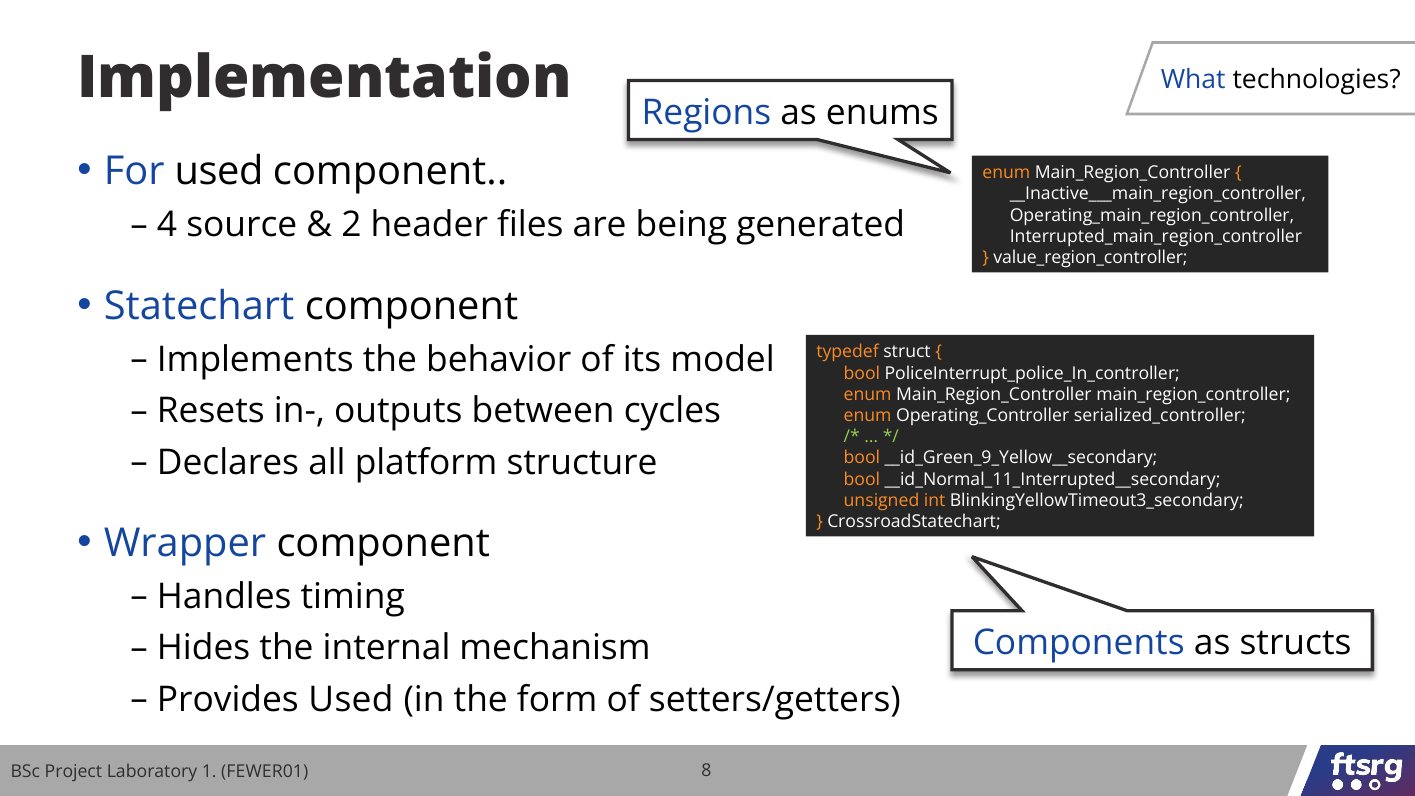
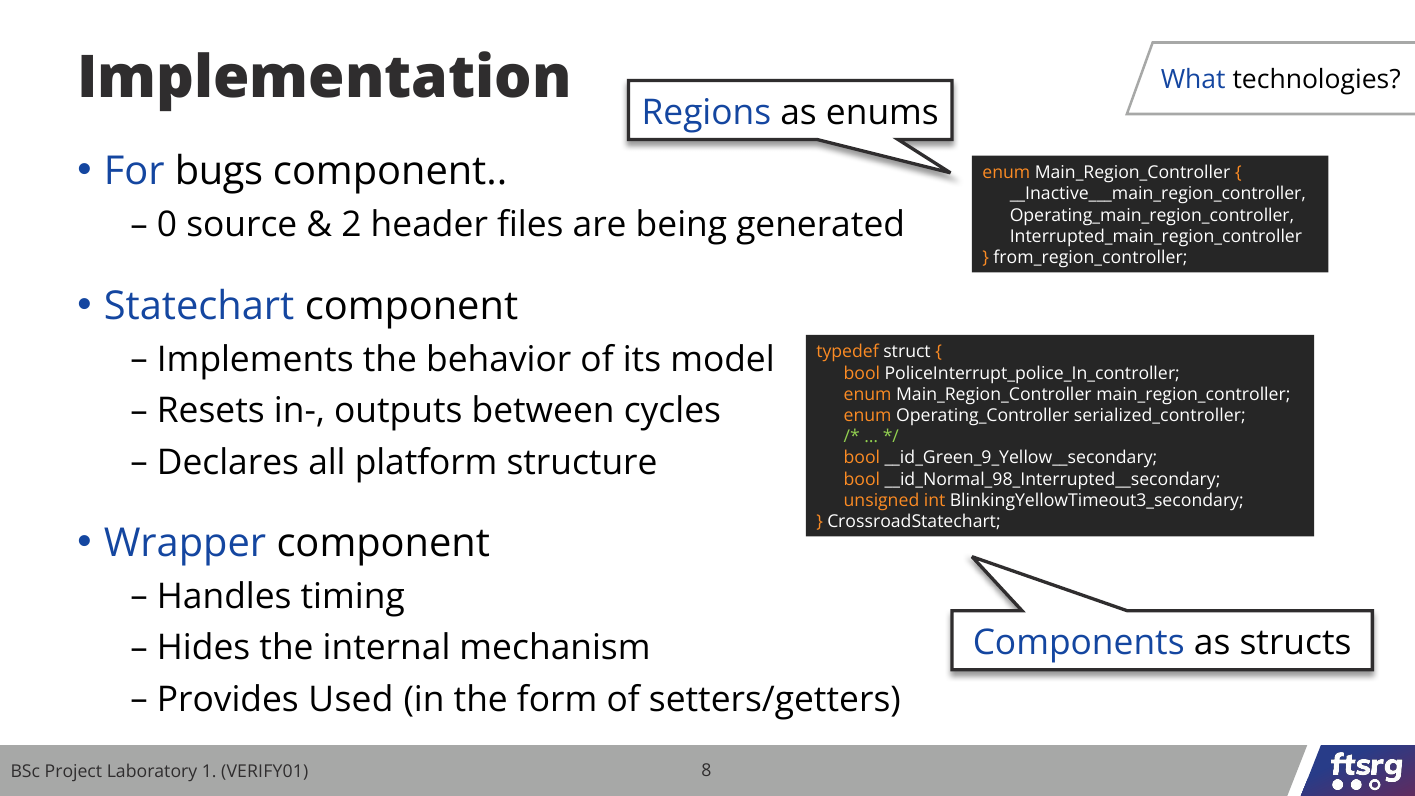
For used: used -> bugs (219, 171)
4: 4 -> 0 (167, 225)
value_region_controller: value_region_controller -> from_region_controller (1090, 258)
__id_Normal_11_Interrupted__secondary: __id_Normal_11_Interrupted__secondary -> __id_Normal_98_Interrupted__secondary (1052, 479)
FEWER01: FEWER01 -> VERIFY01 (265, 772)
